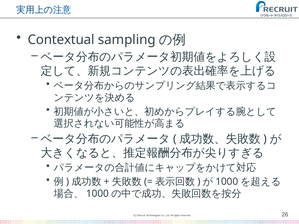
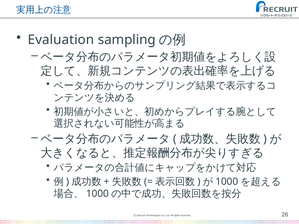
Contextual: Contextual -> Evaluation (61, 40)
